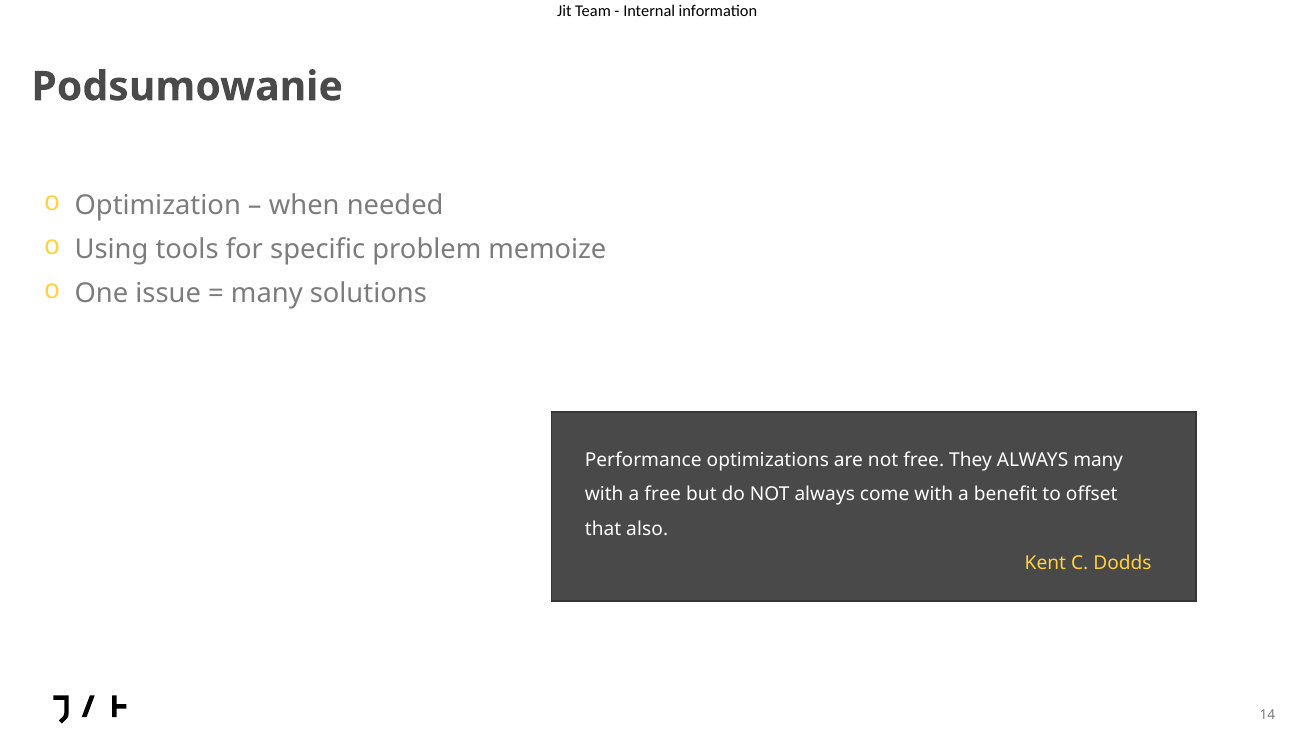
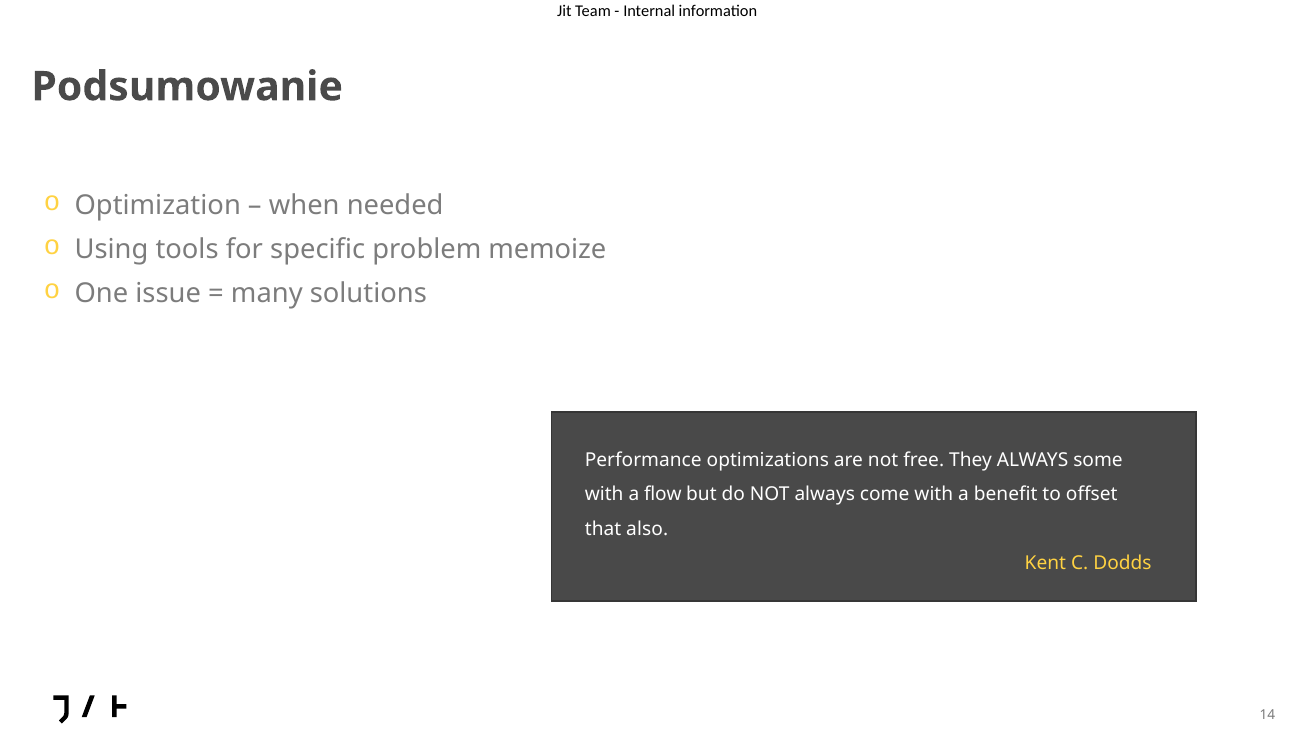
ALWAYS many: many -> some (1098, 460)
a free: free -> flow (663, 494)
